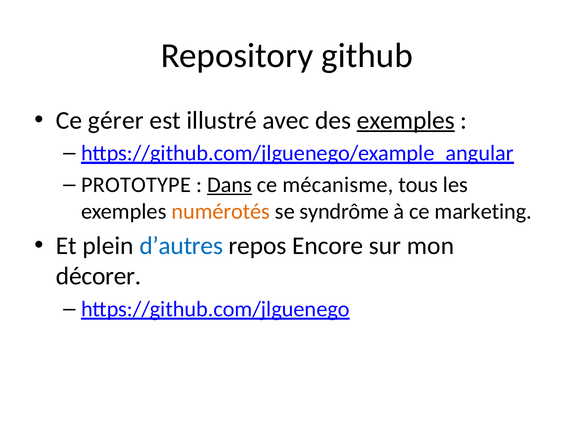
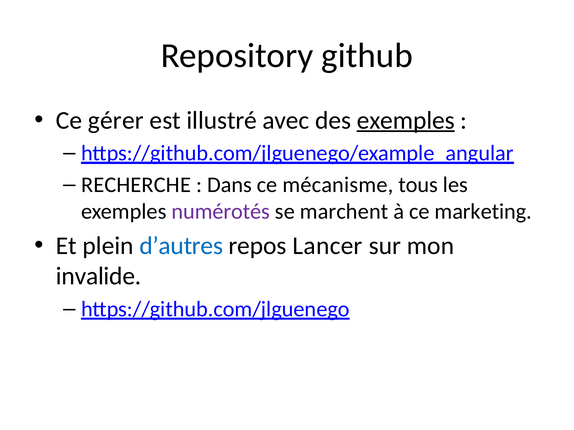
PROTOTYPE: PROTOTYPE -> RECHERCHE (136, 185)
Dans underline: present -> none (229, 185)
numérotés colour: orange -> purple (221, 212)
syndrôme: syndrôme -> marchent (344, 212)
Encore: Encore -> Lancer (328, 246)
décorer: décorer -> invalide (99, 277)
